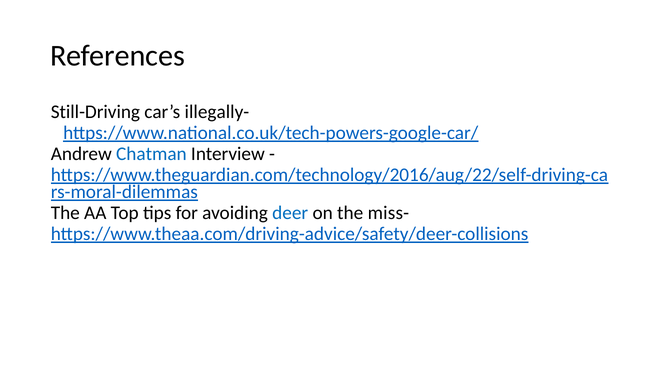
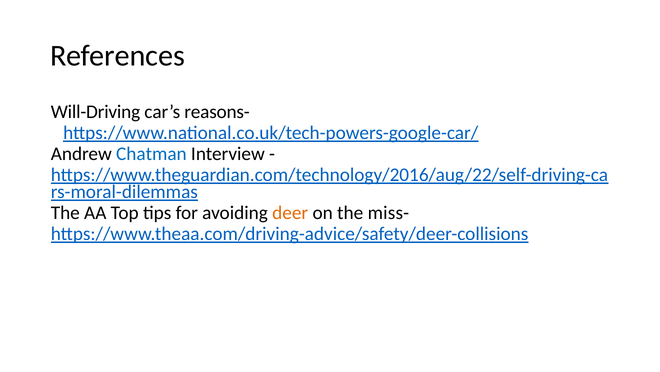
Still-Driving: Still-Driving -> Will-Driving (95, 112)
illegally-: illegally- -> reasons- (217, 112)
deer colour: blue -> orange (290, 212)
